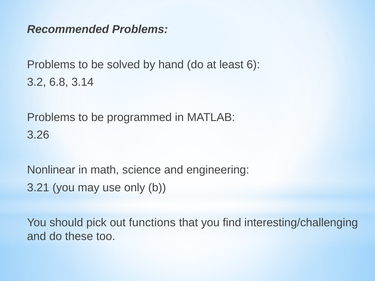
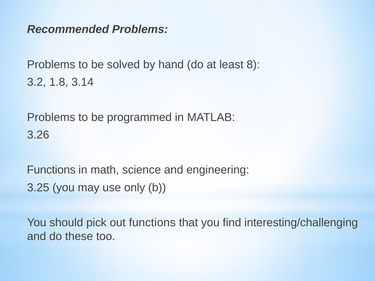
6: 6 -> 8 (253, 65)
6.8: 6.8 -> 1.8 (59, 82)
Nonlinear: Nonlinear -> Functions (51, 170)
3.21: 3.21 -> 3.25 (38, 188)
